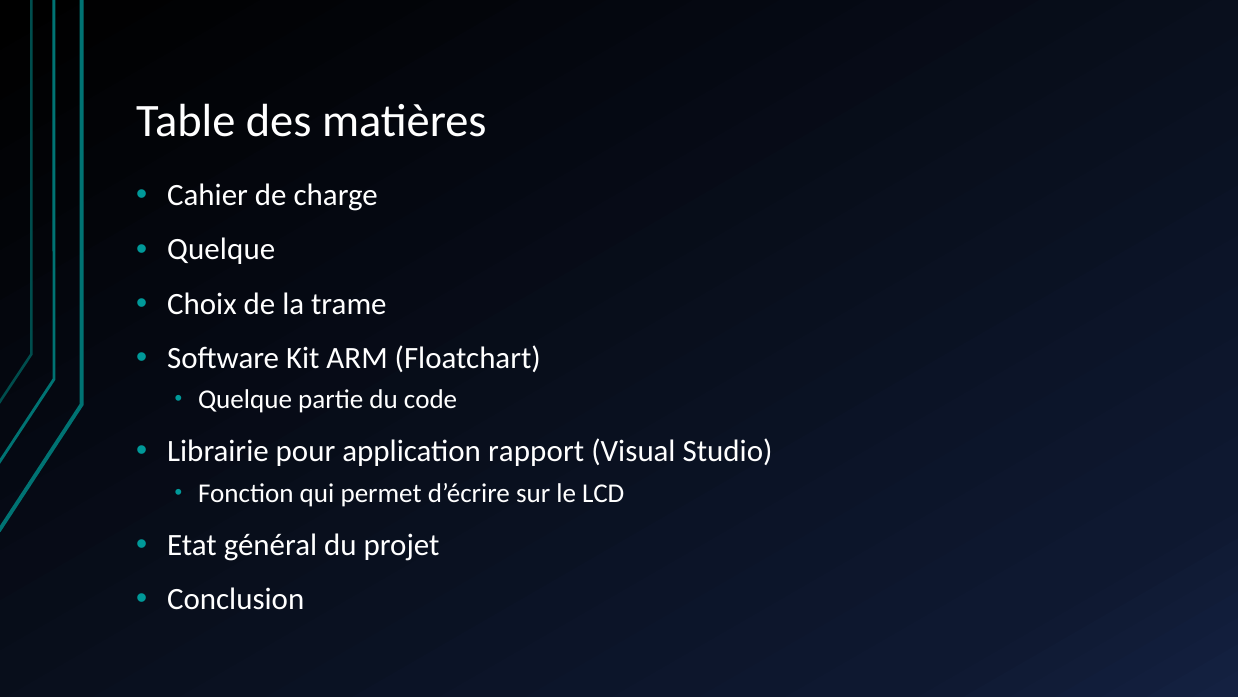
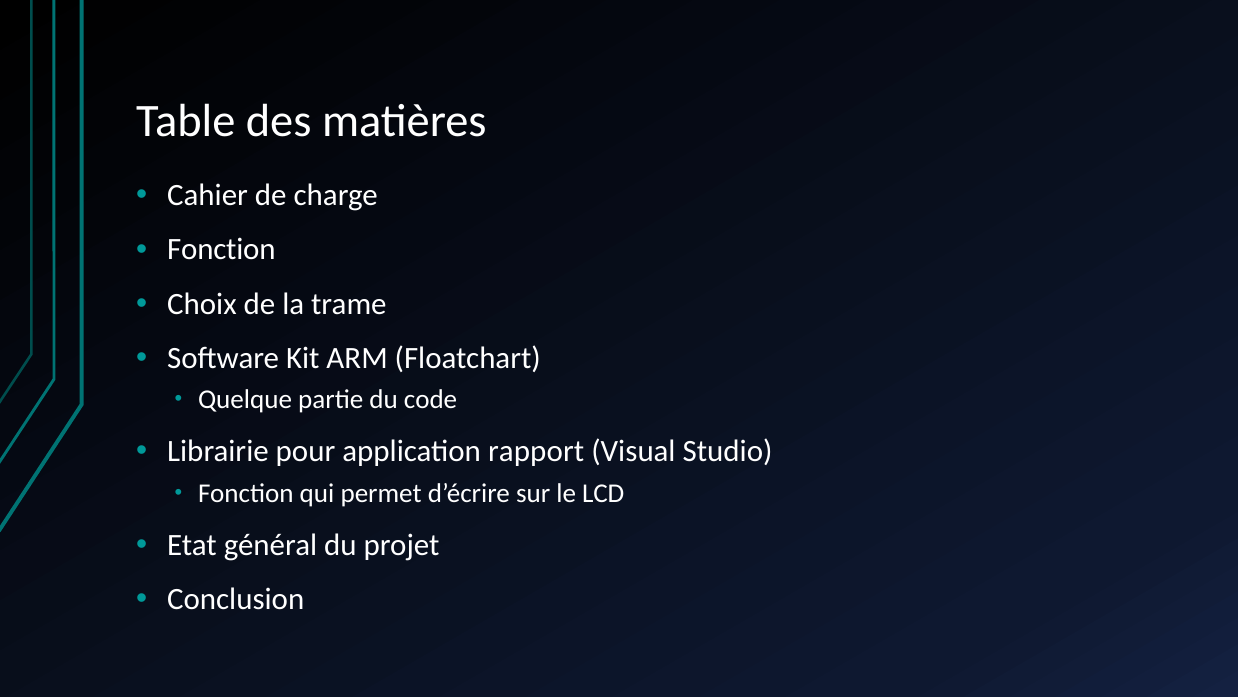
Quelque: Quelque -> Fonction (221, 250)
